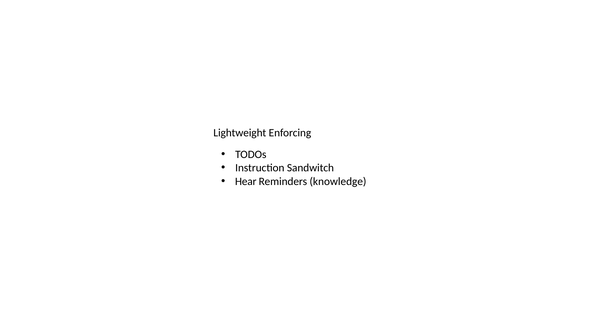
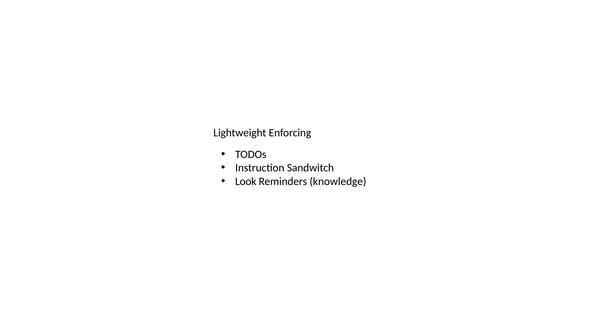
Hear: Hear -> Look (246, 181)
